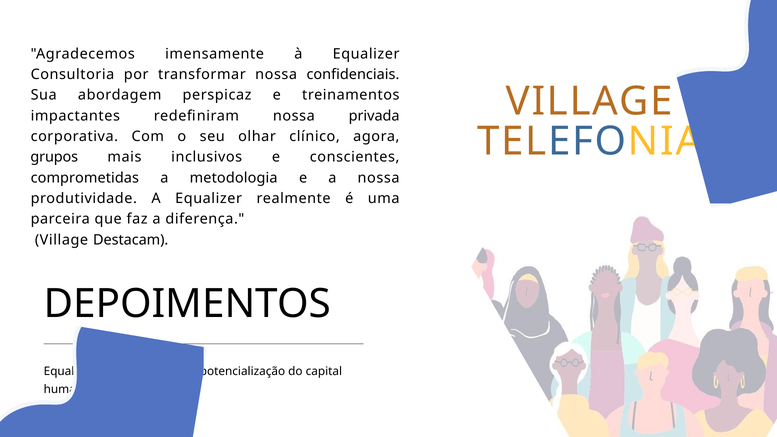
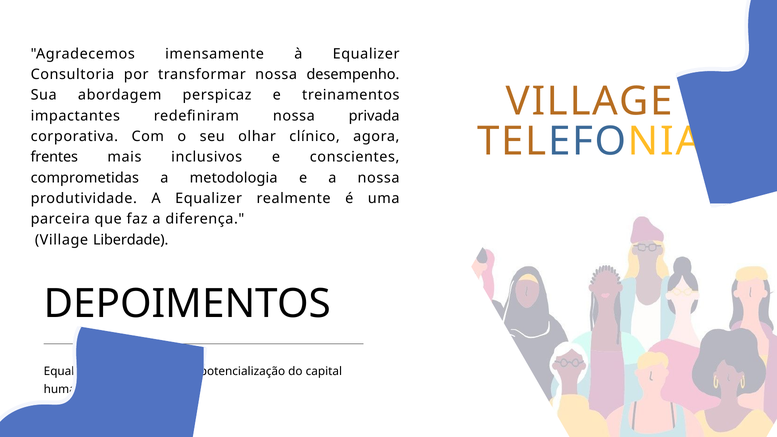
confidenciais: confidenciais -> desempenho (353, 75)
grupos: grupos -> frentes (54, 157)
Destacam: Destacam -> Liberdade (131, 240)
